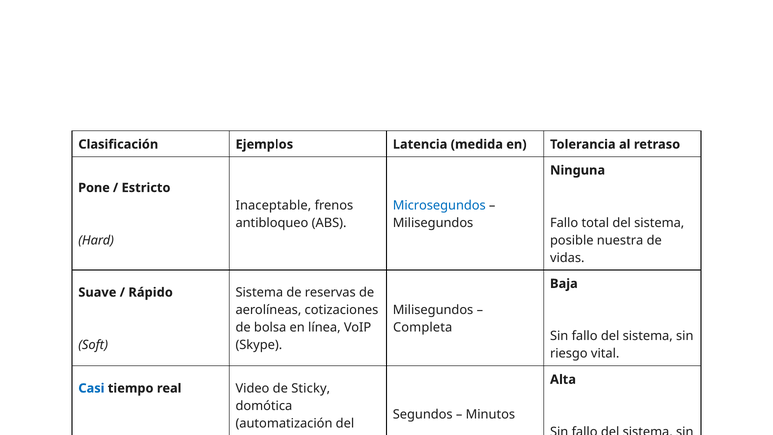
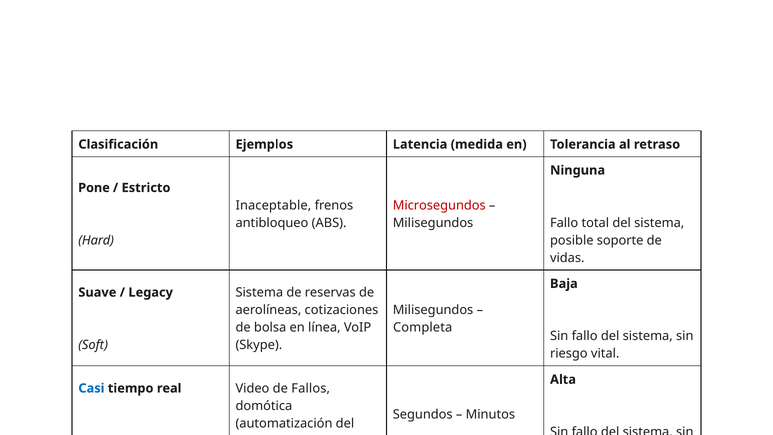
Microsegundos colour: blue -> red (439, 205)
nuestra: nuestra -> soporte (620, 240)
Rápido: Rápido -> Legacy (151, 292)
Sticky: Sticky -> Fallos (311, 388)
